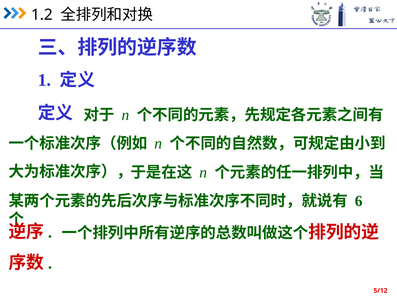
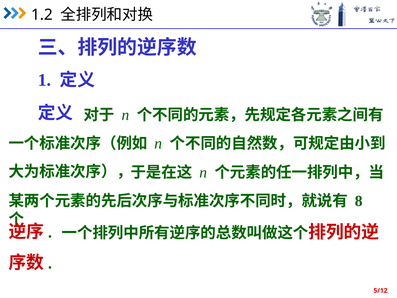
6: 6 -> 8 (359, 201)
